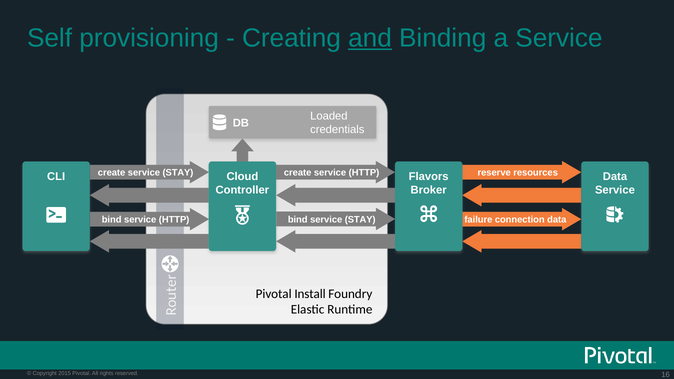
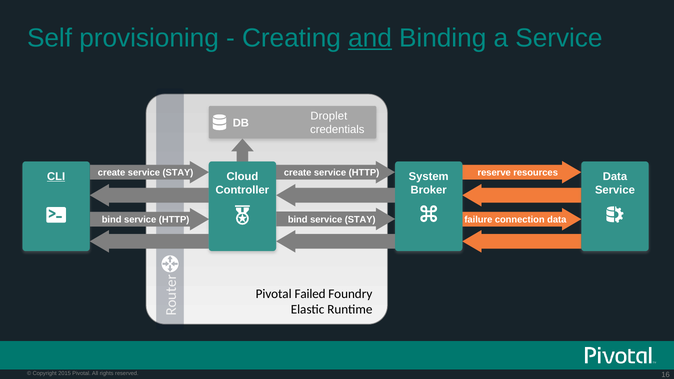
Loaded: Loaded -> Droplet (329, 116)
CLI underline: none -> present (56, 177)
Flavors: Flavors -> System (429, 177)
Install: Install -> Failed (310, 294)
